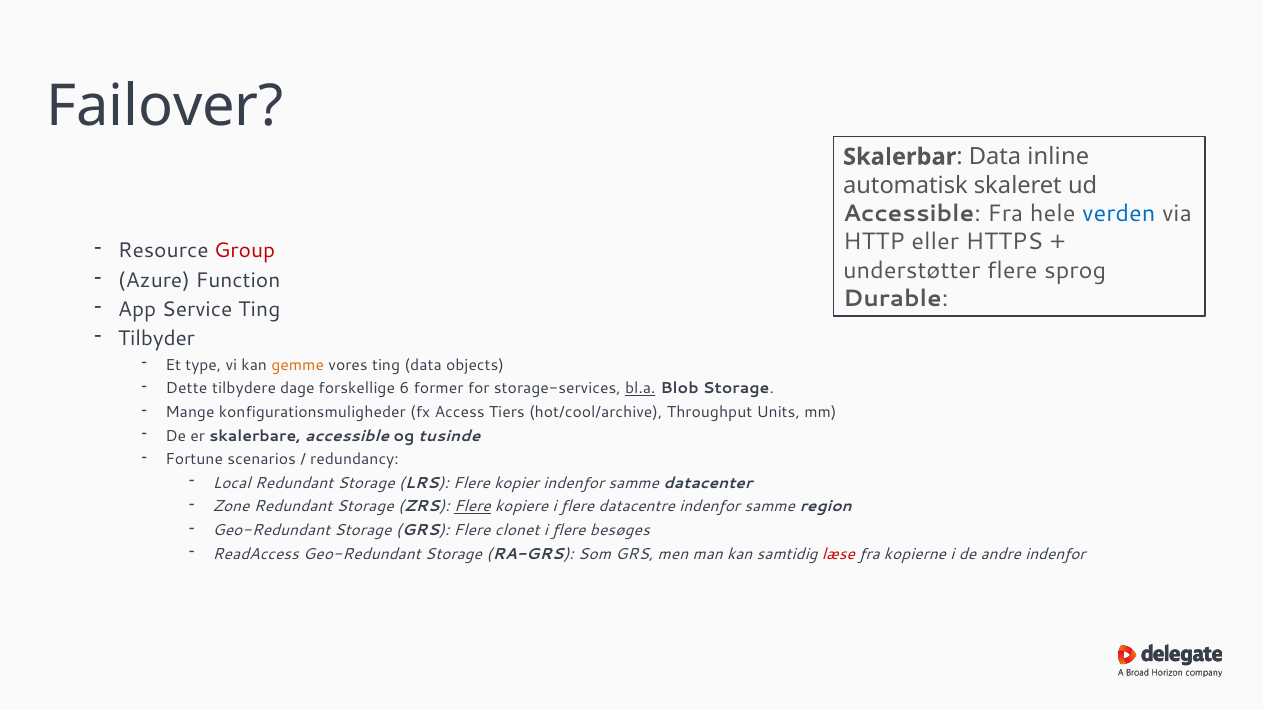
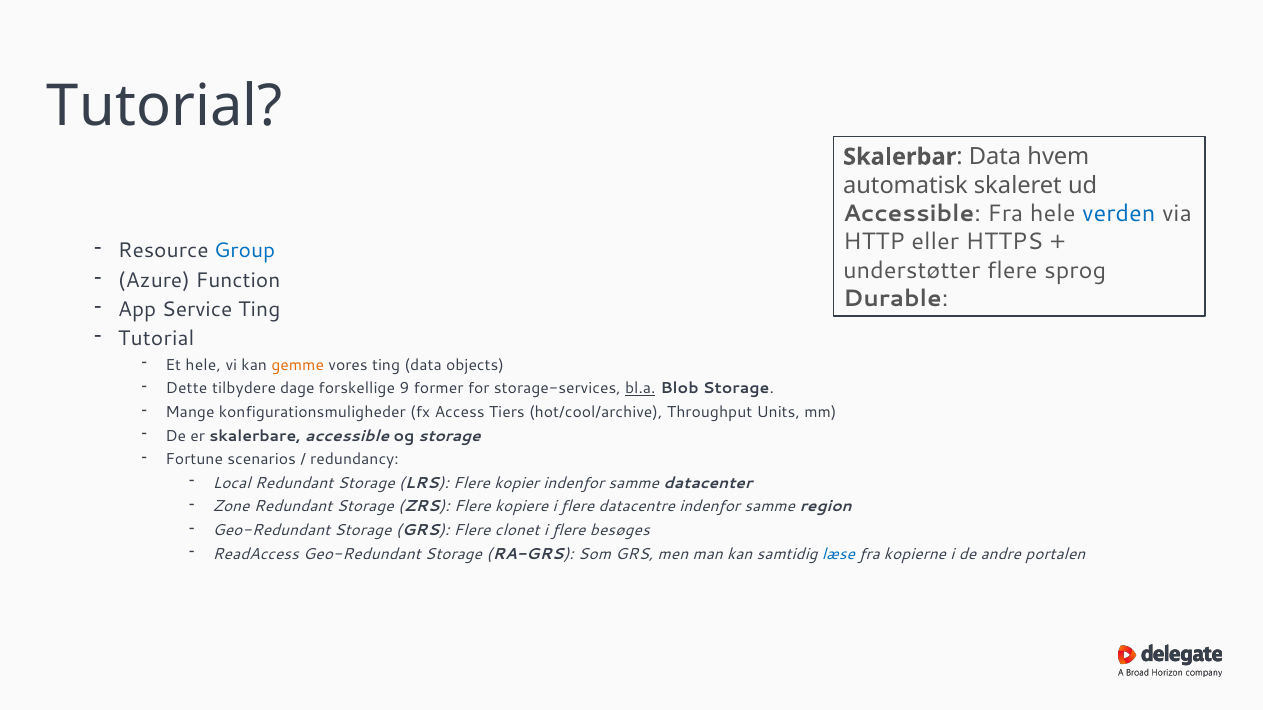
Failover: Failover -> Tutorial (165, 106)
inline: inline -> hvem (1058, 157)
Group colour: red -> blue (245, 251)
Tilbyder: Tilbyder -> Tutorial (156, 339)
Et type: type -> hele (203, 365)
6: 6 -> 9 (404, 389)
og tusinde: tusinde -> storage (450, 436)
Flere underline: present -> none (472, 507)
læse colour: red -> blue (838, 554)
andre indenfor: indenfor -> portalen (1055, 554)
